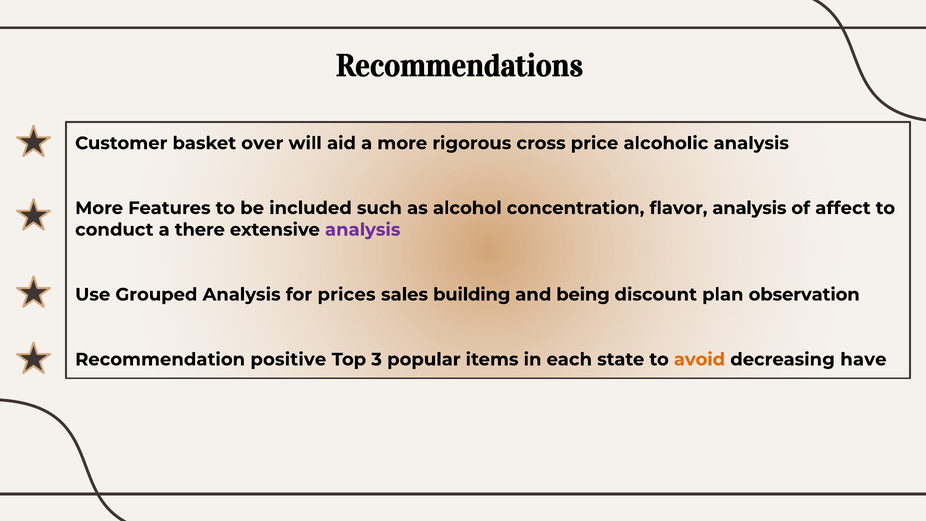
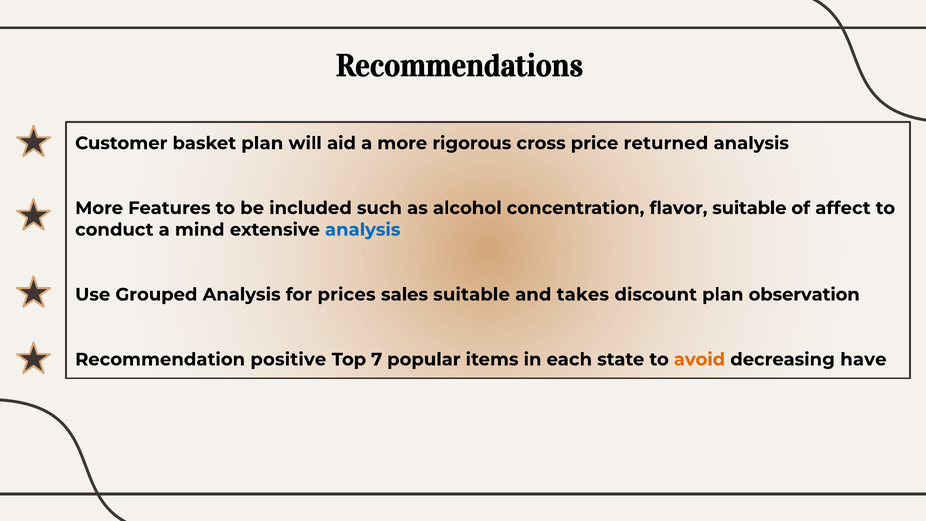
basket over: over -> plan (262, 143)
alcoholic: alcoholic -> returned (666, 143)
flavor analysis: analysis -> suitable (749, 208)
there: there -> mind (200, 230)
analysis colour: purple -> blue (363, 230)
sales building: building -> suitable (472, 295)
being: being -> takes (583, 295)
3: 3 -> 7 (377, 359)
